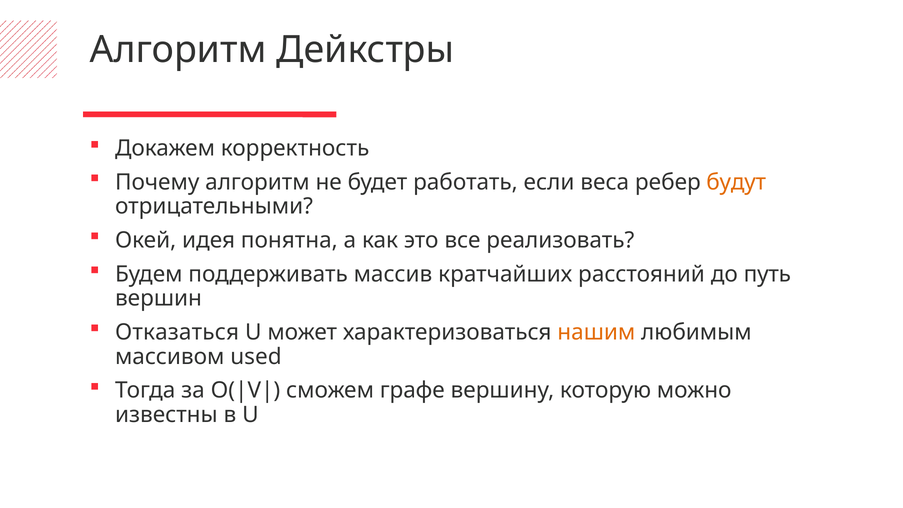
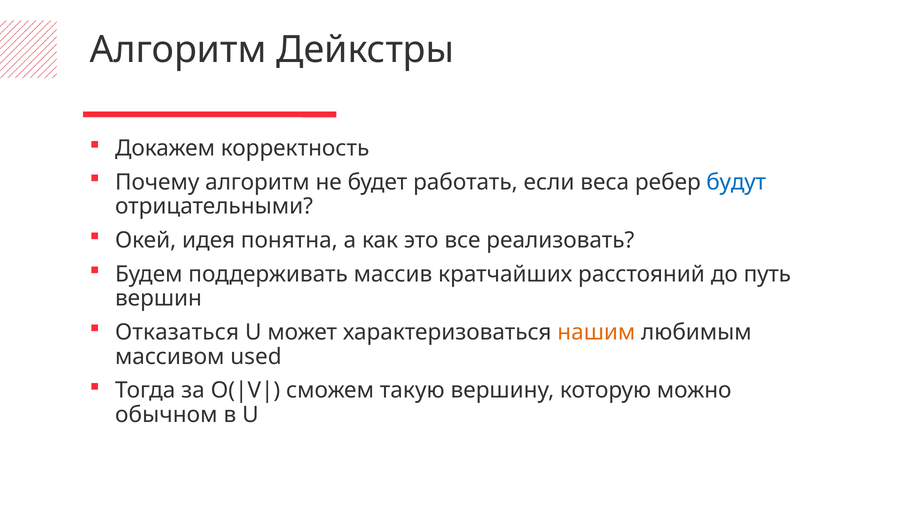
будут colour: orange -> blue (736, 182)
графе: графе -> такую (412, 390)
известны: известны -> обычном (166, 415)
